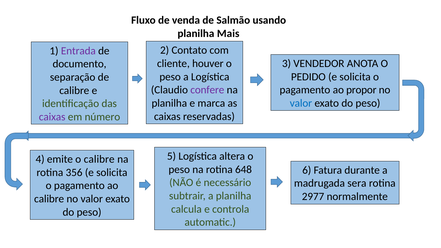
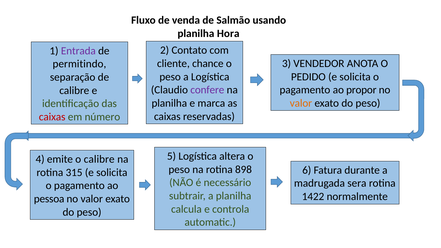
Mais: Mais -> Hora (228, 33)
houver: houver -> chance (208, 64)
documento: documento -> permitindo (79, 64)
valor colour: blue -> orange (301, 103)
caixas colour: purple -> red (52, 117)
648: 648 -> 898 (244, 169)
356: 356 -> 315 (74, 172)
2977: 2977 -> 1422 (313, 197)
calibre: calibre -> pessoa (49, 199)
